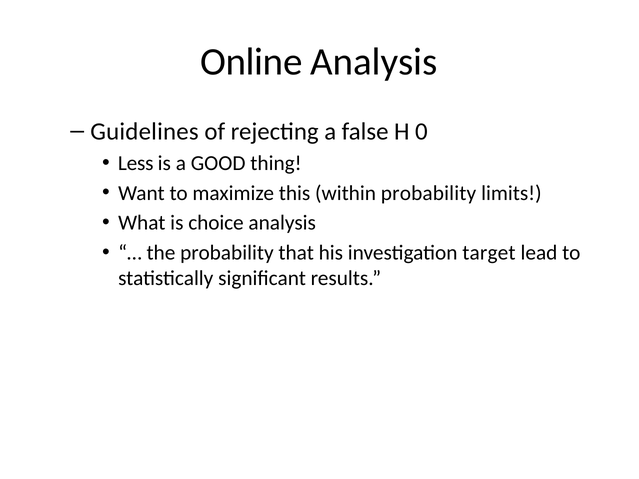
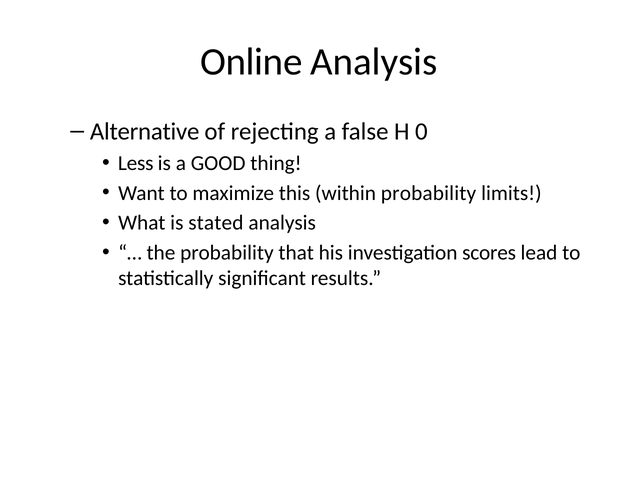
Guidelines: Guidelines -> Alternative (145, 132)
choice: choice -> stated (216, 223)
target: target -> scores (489, 253)
